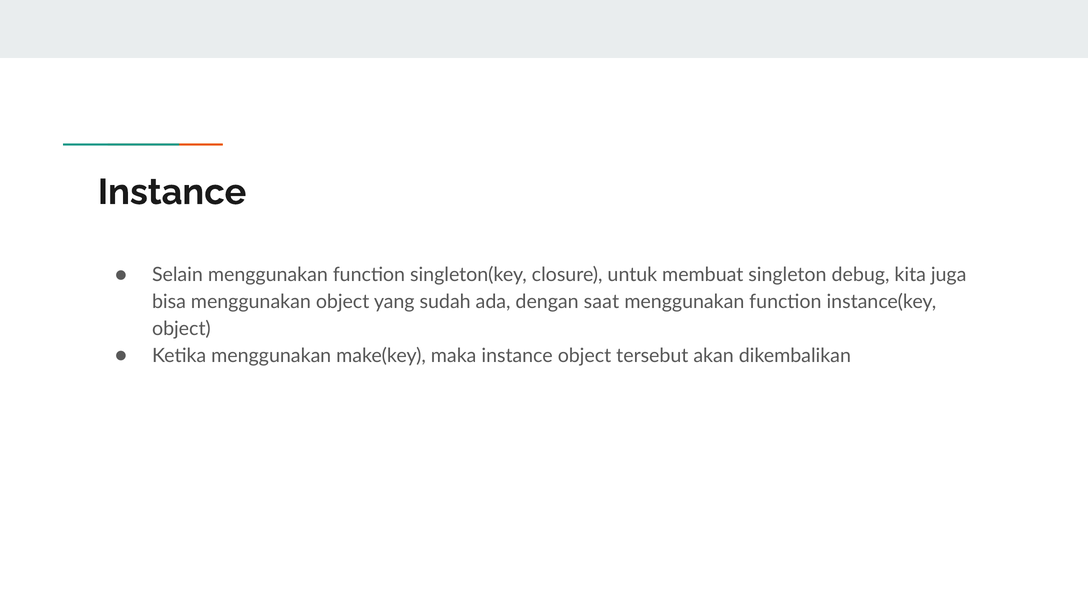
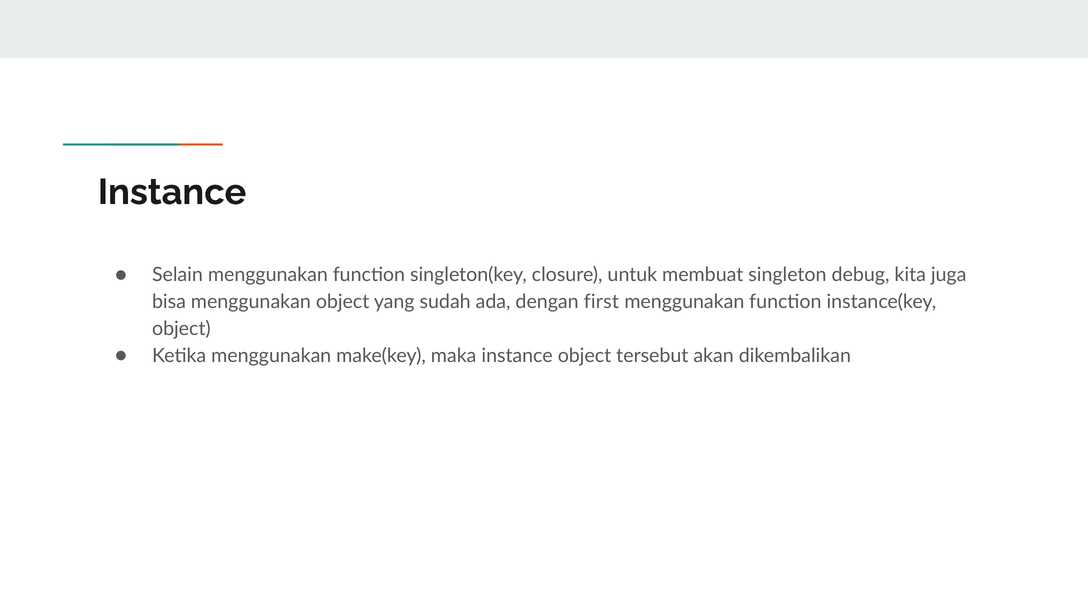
saat: saat -> first (601, 302)
